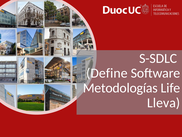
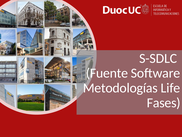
Define: Define -> Fuente (107, 73)
Lleva: Lleva -> Fases (164, 102)
